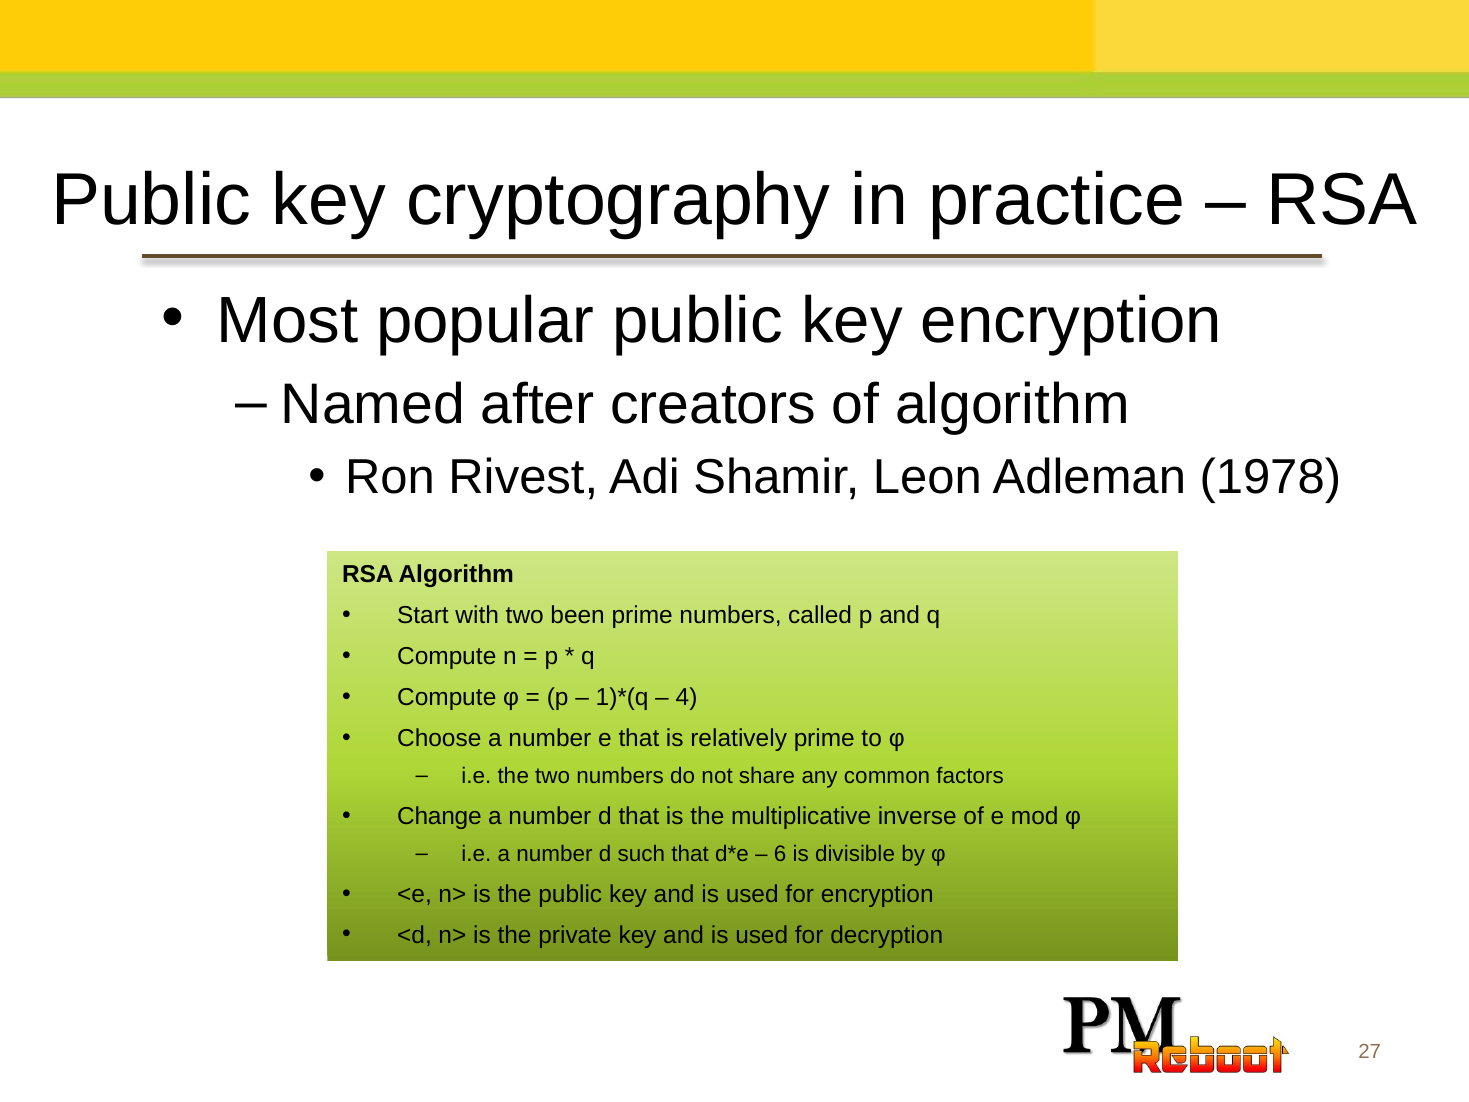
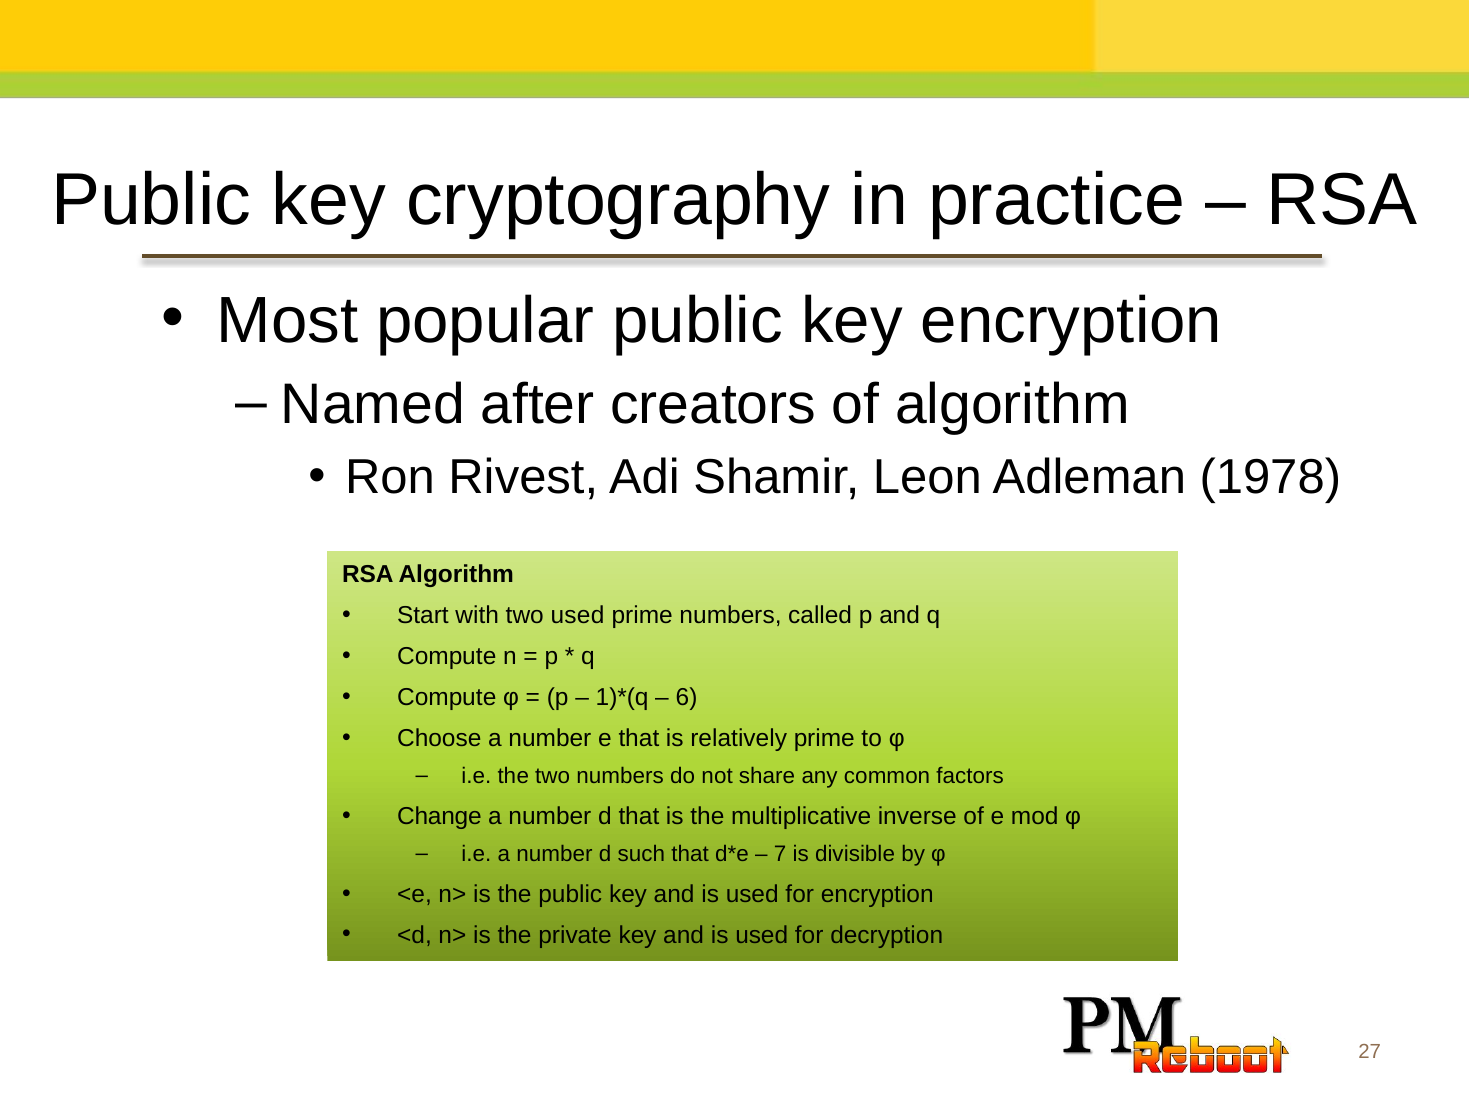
two been: been -> used (577, 616)
4: 4 -> 6 (687, 697)
6: 6 -> 7 (780, 854)
